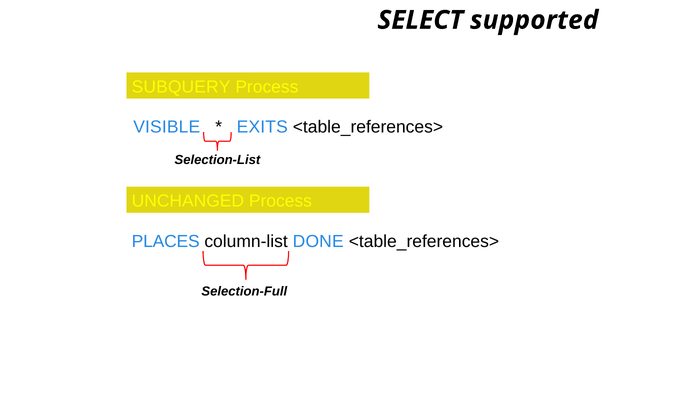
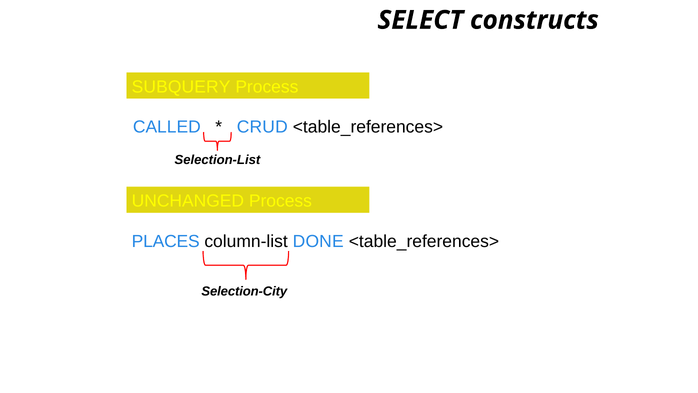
supported: supported -> constructs (534, 20)
VISIBLE: VISIBLE -> CALLED (167, 127)
EXITS: EXITS -> CRUD (262, 127)
Selection-Full: Selection-Full -> Selection-City (244, 291)
